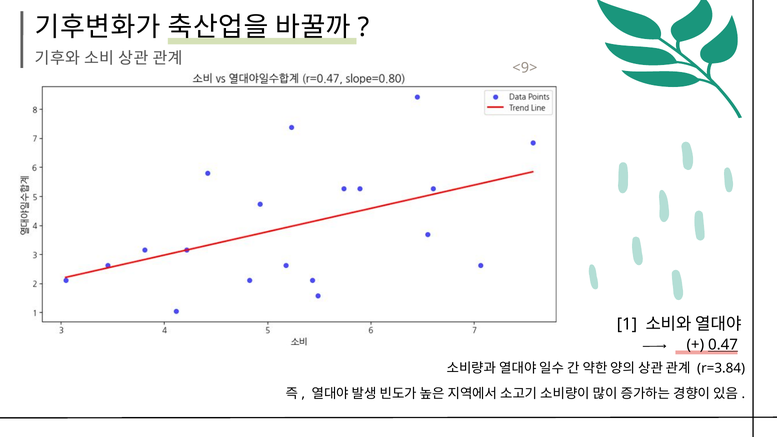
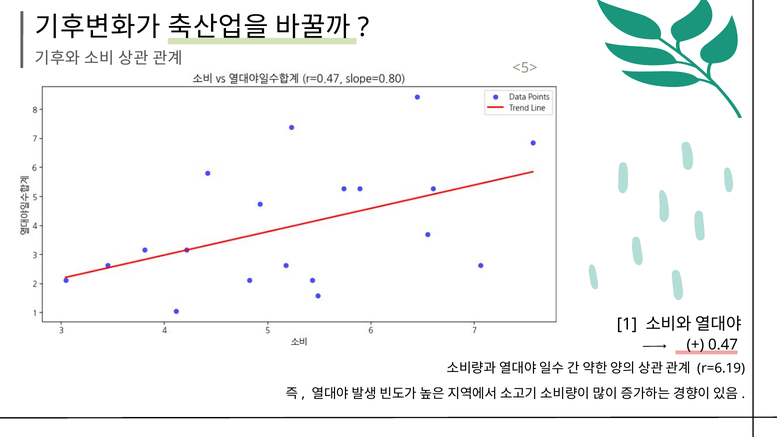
<9>: <9> -> <5> (525, 68)
0.47 underline: present -> none (723, 345)
r=3.84: r=3.84 -> r=6.19 (721, 369)
